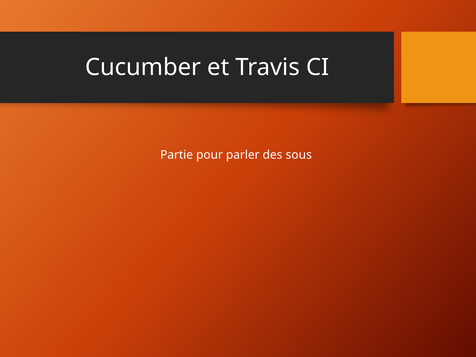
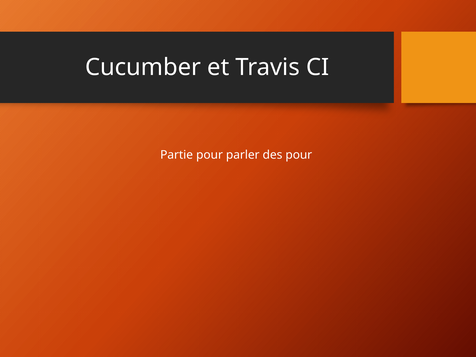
des sous: sous -> pour (299, 155)
